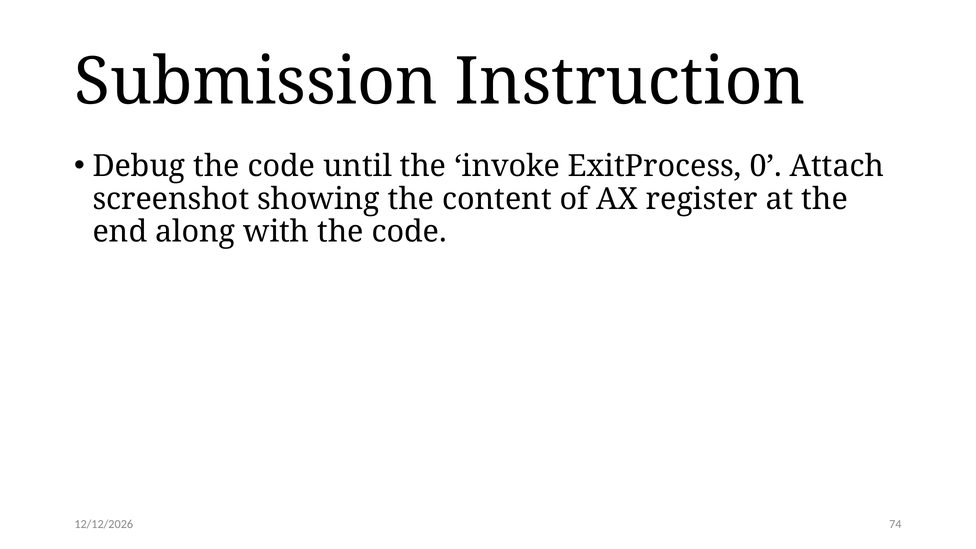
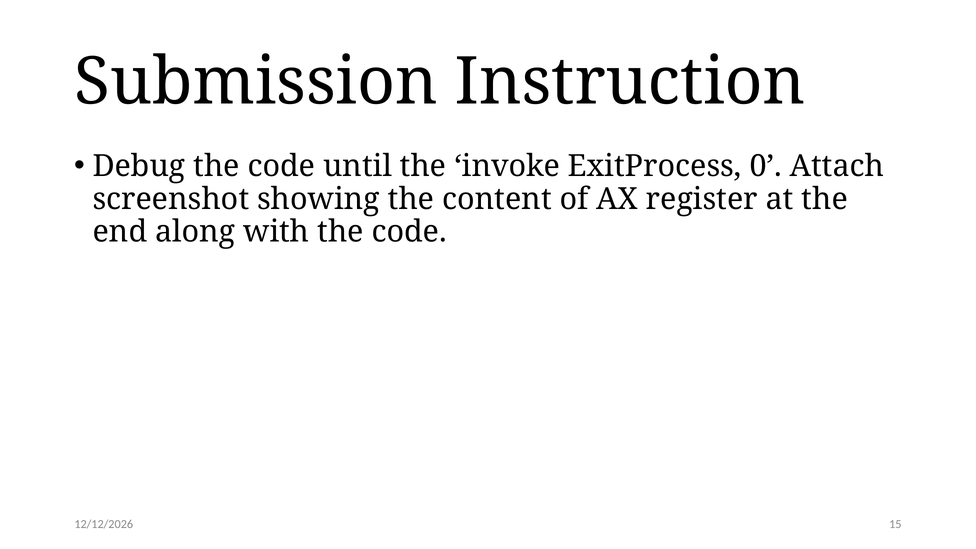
74: 74 -> 15 (895, 524)
